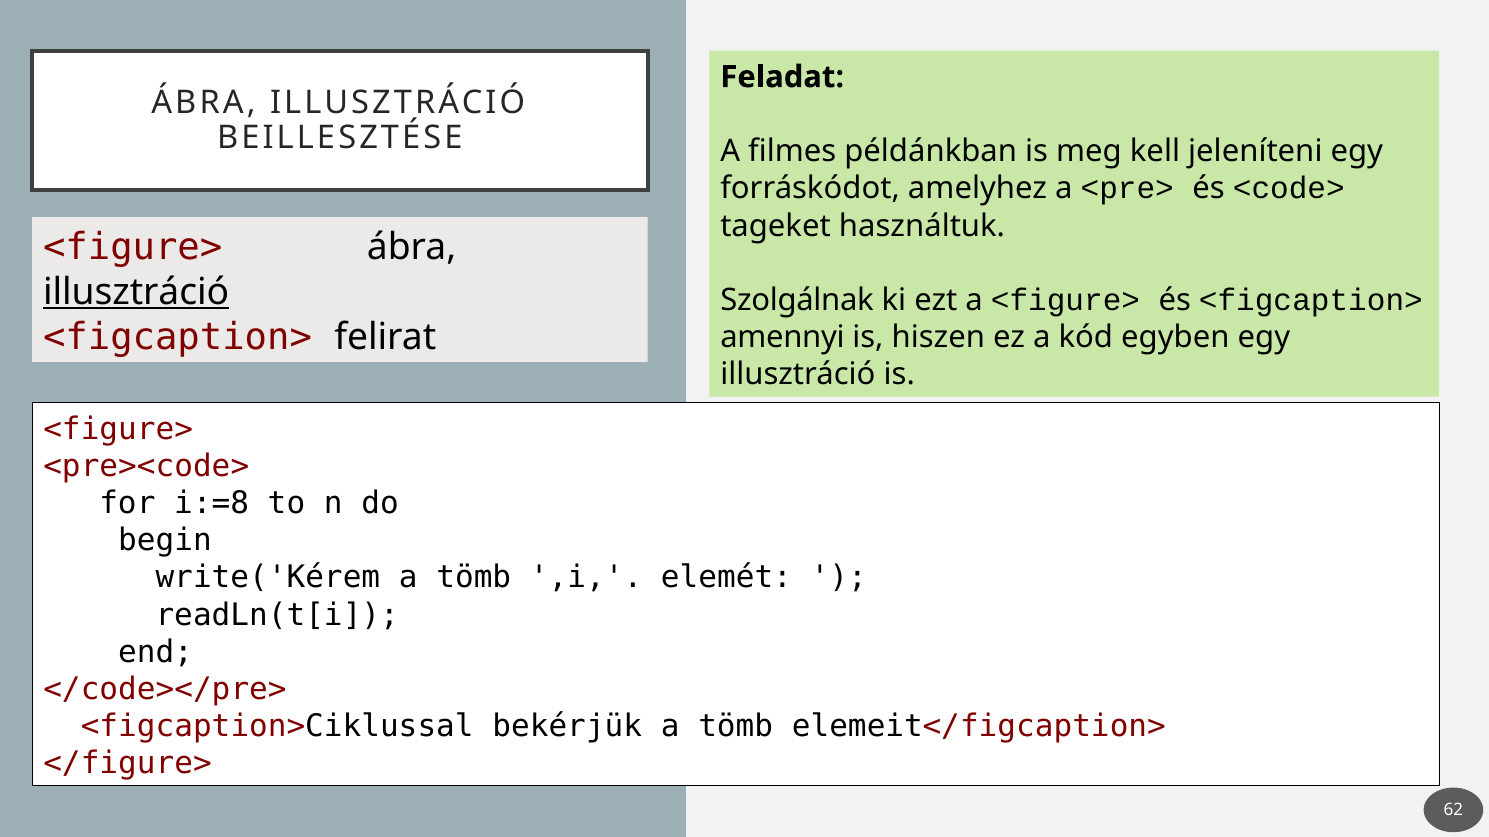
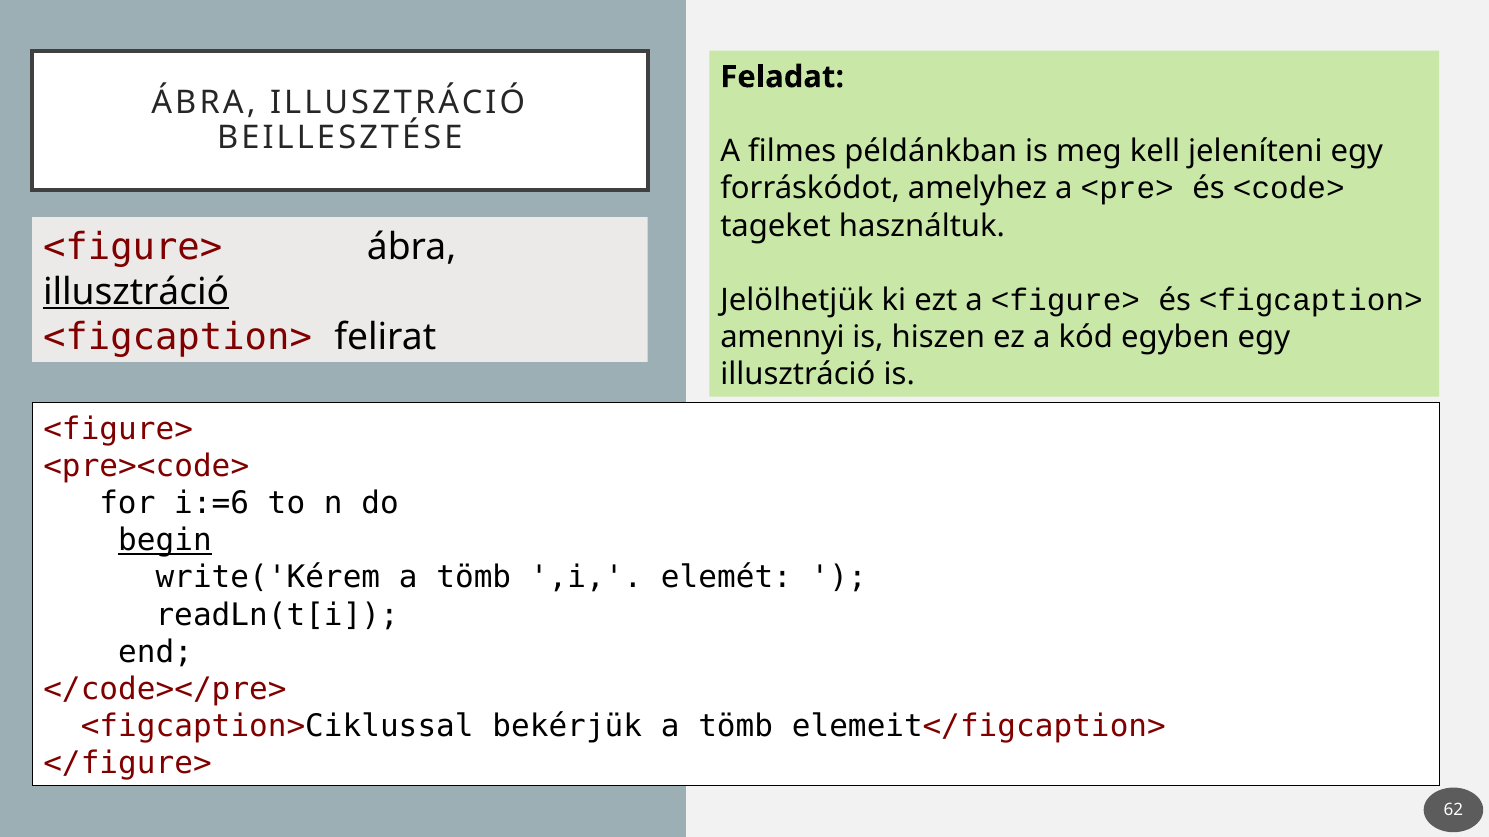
Szolgálnak: Szolgálnak -> Jelölhetjük (797, 300)
i:=8: i:=8 -> i:=6 (212, 504)
begin underline: none -> present (165, 541)
